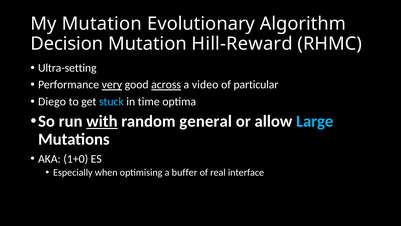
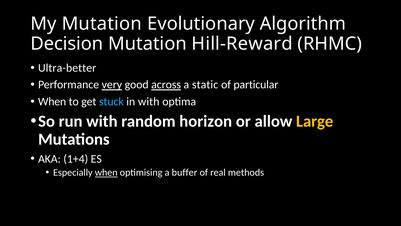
Ultra-setting: Ultra-setting -> Ultra-better (67, 68)
video: video -> static (205, 85)
Diego: Diego -> When (52, 101)
in time: time -> with (149, 101)
with underline: present -> none (102, 121)
general: general -> horizon (206, 121)
Large colour: light blue -> yellow (315, 121)
1+0: 1+0 -> 1+4 (76, 159)
when underline: none -> present (106, 172)
interface: interface -> methods (246, 172)
